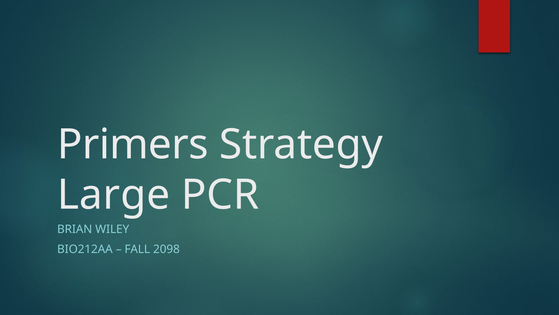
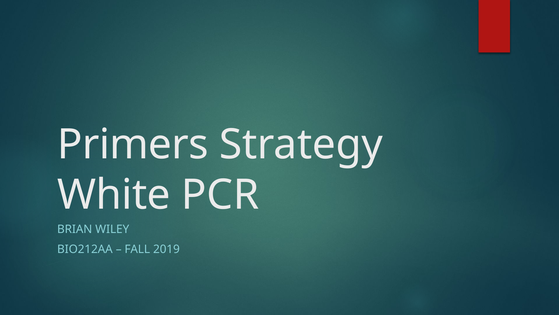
Large: Large -> White (114, 195)
2098: 2098 -> 2019 (166, 249)
